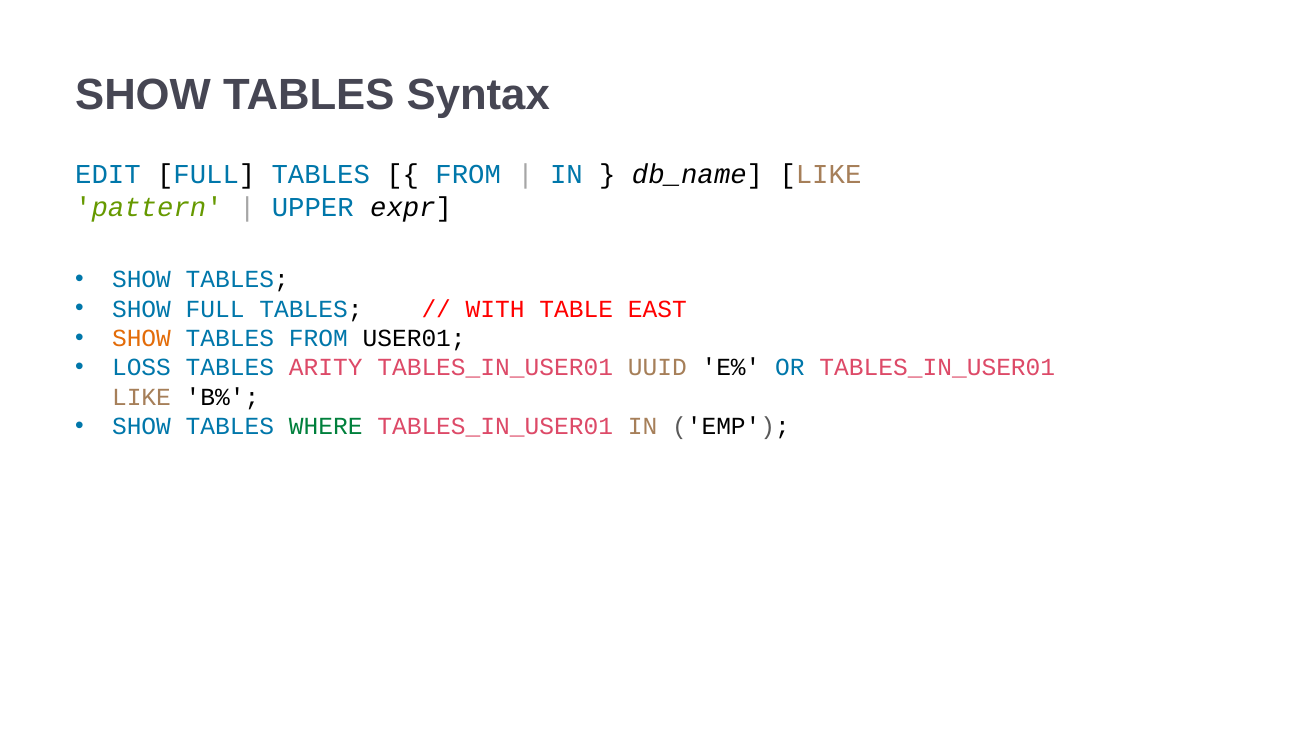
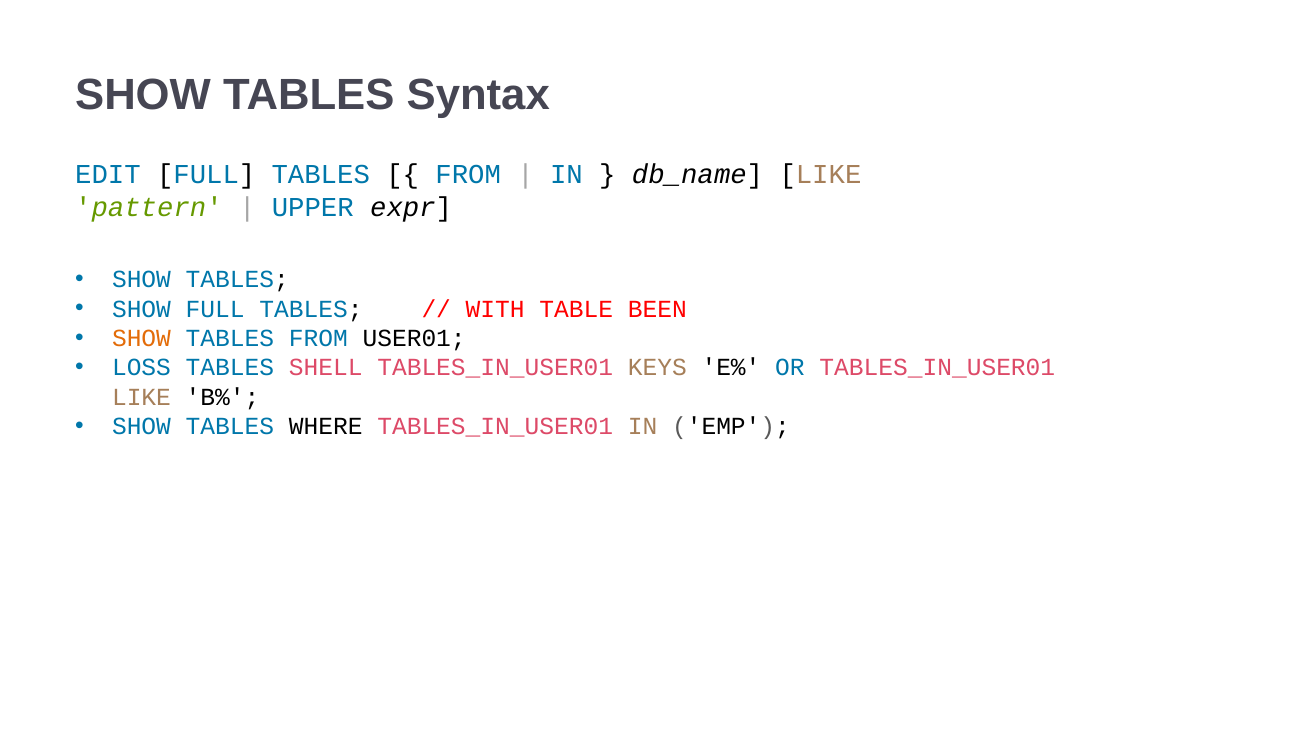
EAST: EAST -> BEEN (657, 309)
ARITY: ARITY -> SHELL (326, 368)
UUID: UUID -> KEYS (657, 368)
WHERE colour: green -> black (326, 427)
